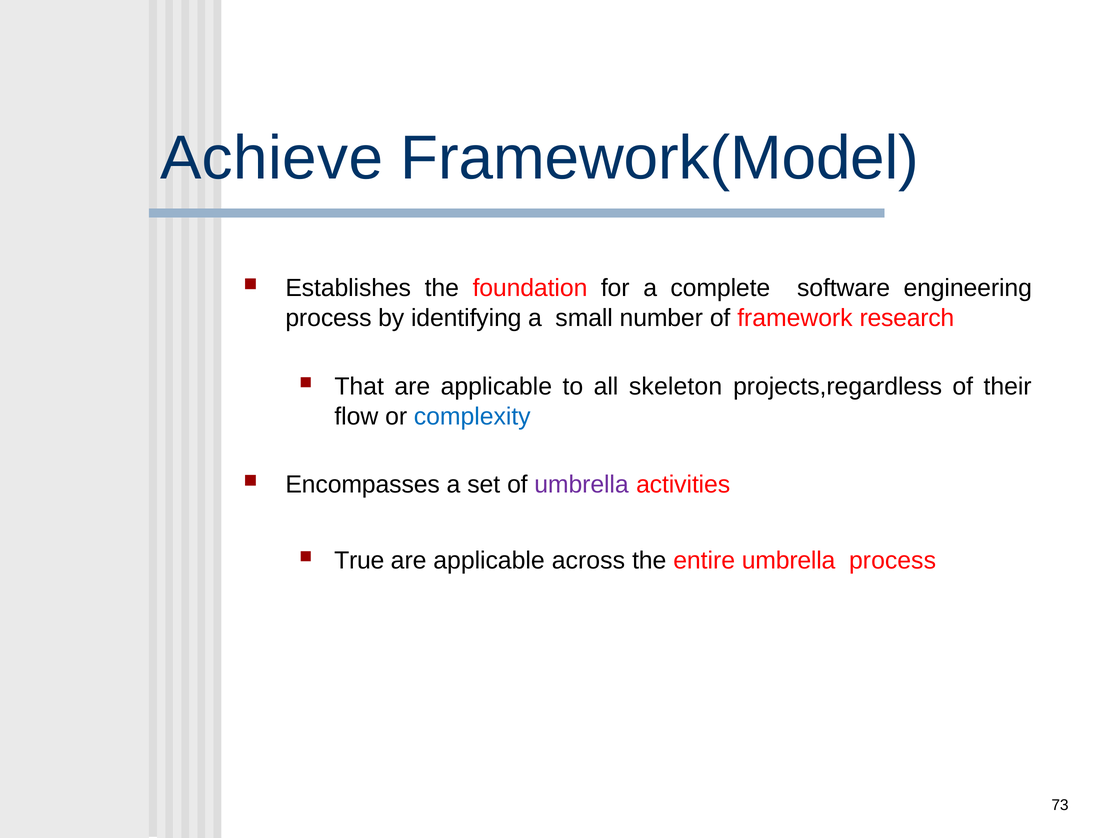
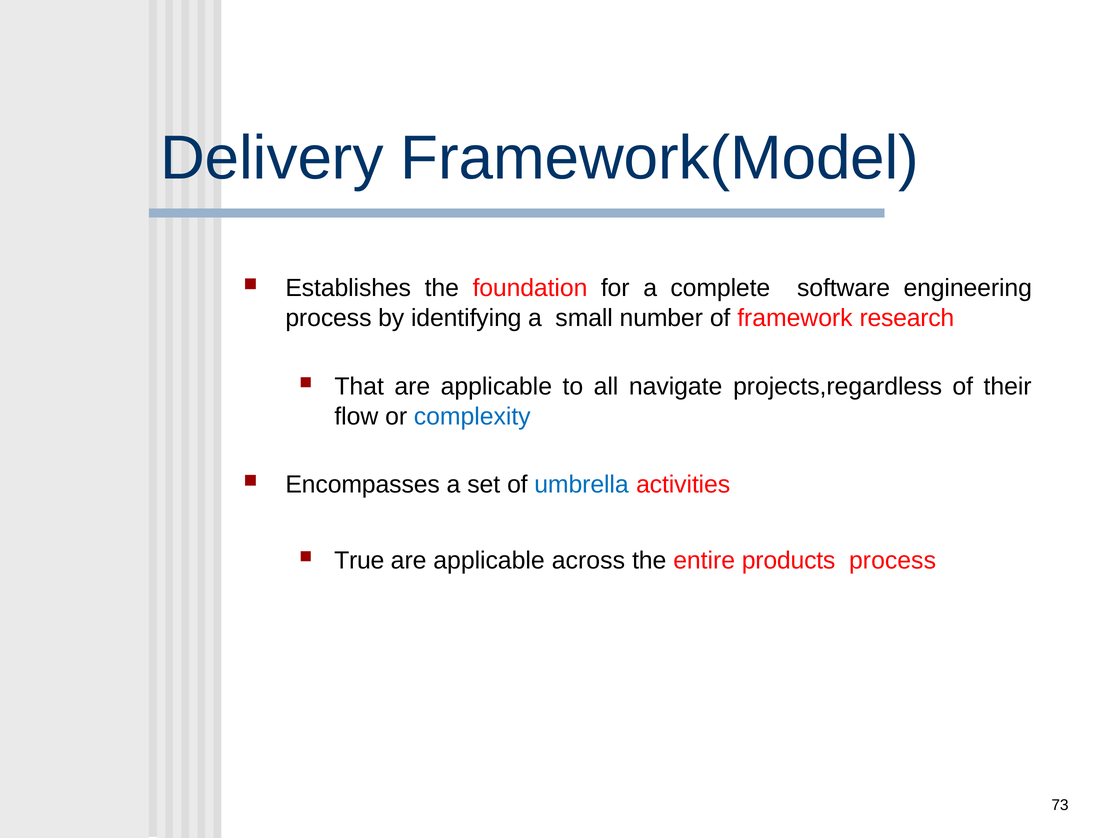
Achieve: Achieve -> Delivery (272, 158)
skeleton: skeleton -> navigate (676, 386)
umbrella colour: purple -> blue (581, 485)
entire umbrella: umbrella -> products (789, 561)
